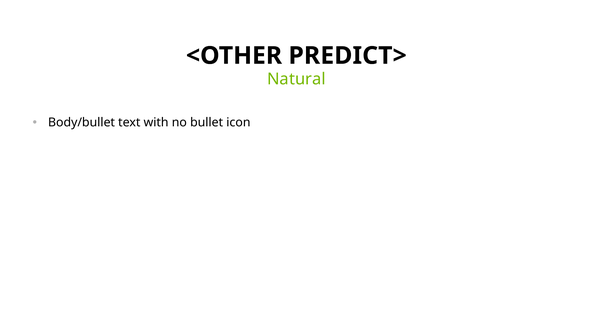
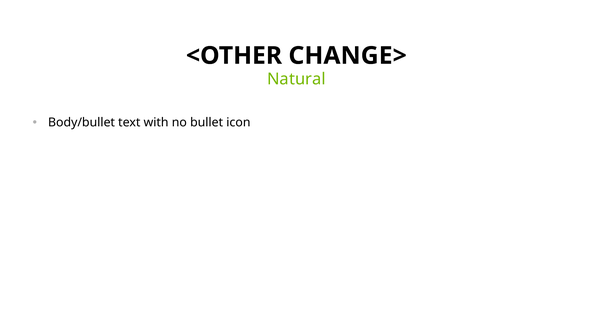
PREDICT>: PREDICT> -> CHANGE> (348, 56)
